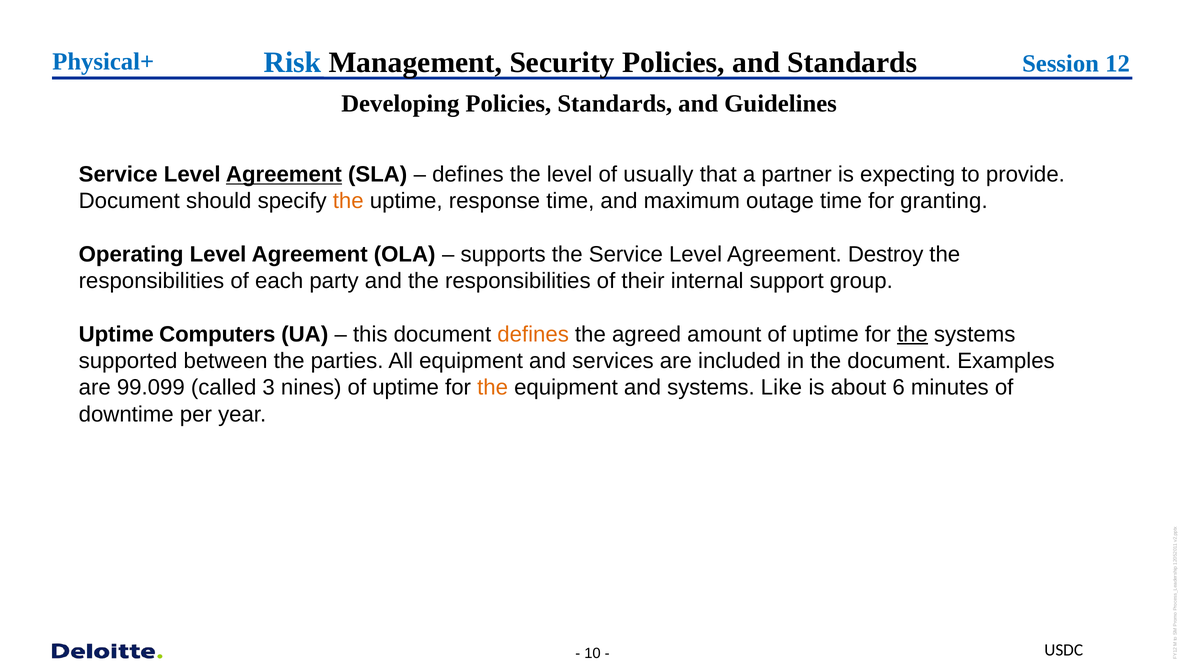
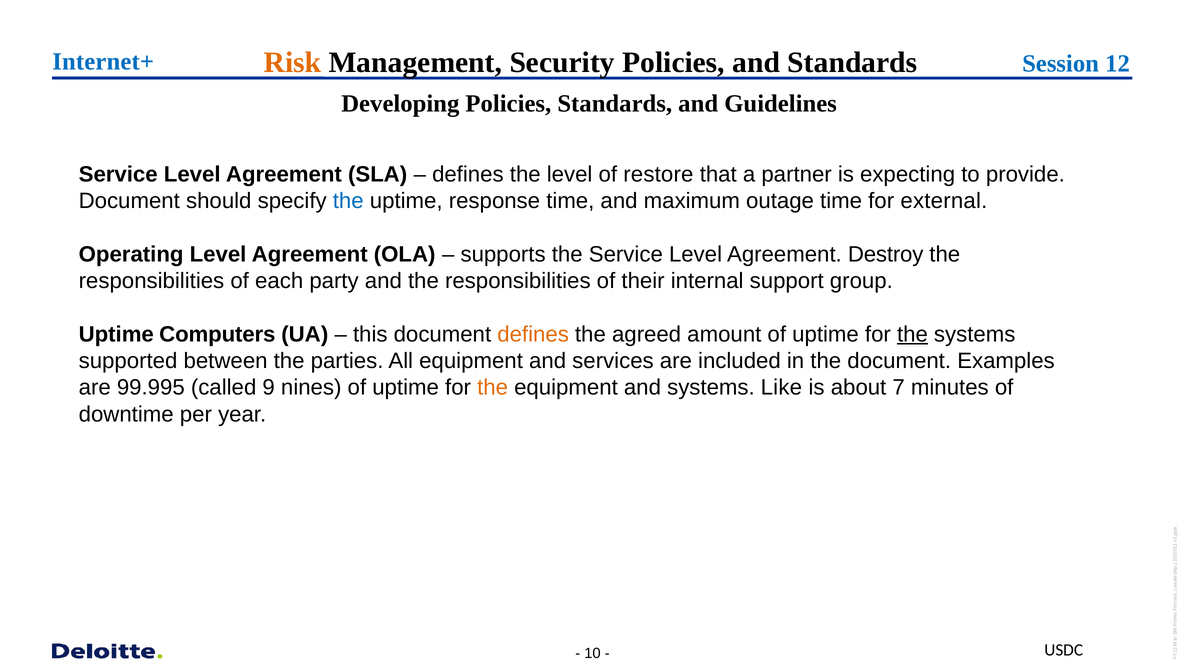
Risk colour: blue -> orange (292, 62)
Physical+: Physical+ -> Internet+ (103, 61)
Agreement underline: present -> none (284, 175)
usually: usually -> restore (658, 175)
the colour: orange -> blue (348, 201)
granting: granting -> external (944, 201)
99.099: 99.099 -> 99.995 (151, 388)
3: 3 -> 9 (269, 388)
6: 6 -> 7 (899, 388)
